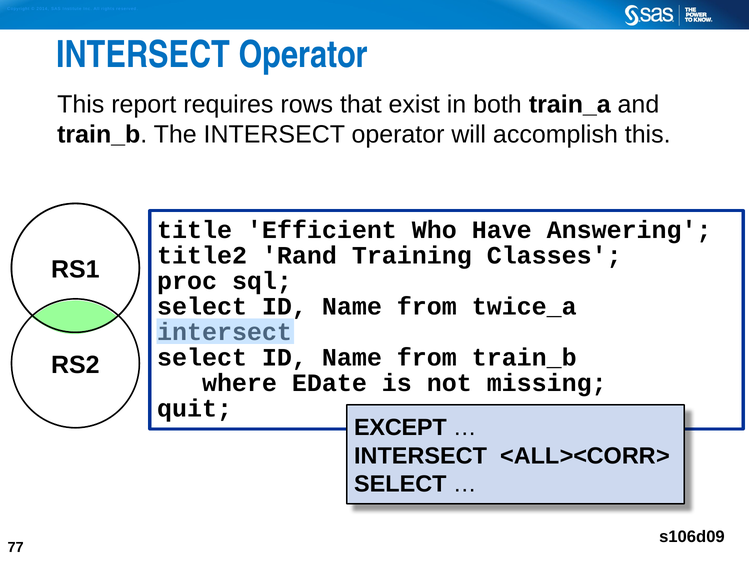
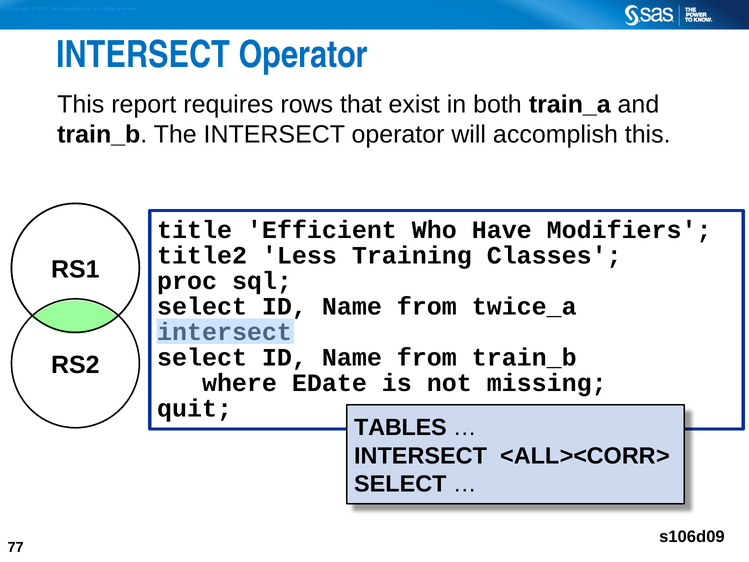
Answering: Answering -> Modifiers (629, 230)
Rand: Rand -> Less (299, 255)
EXCEPT: EXCEPT -> TABLES (400, 428)
